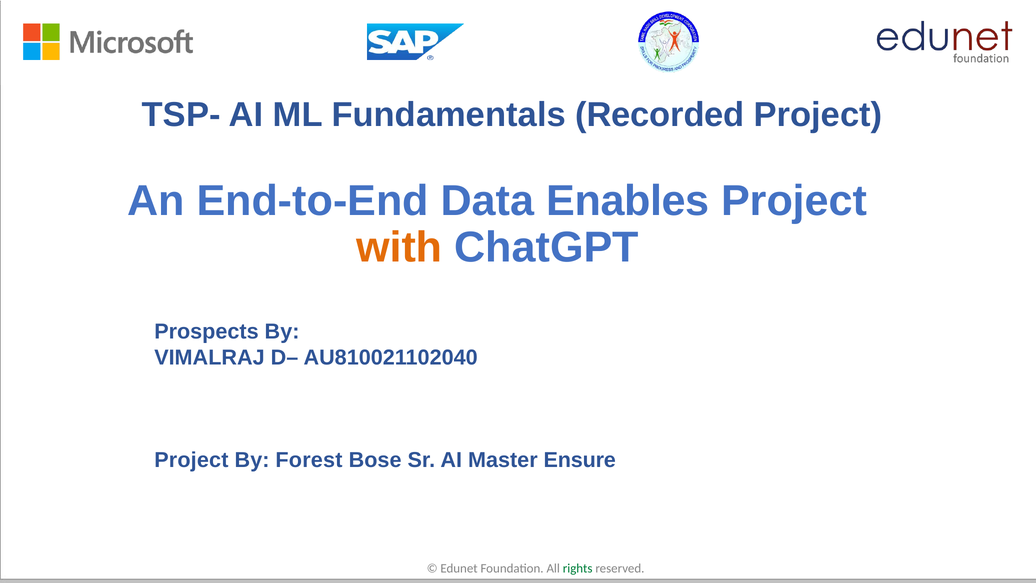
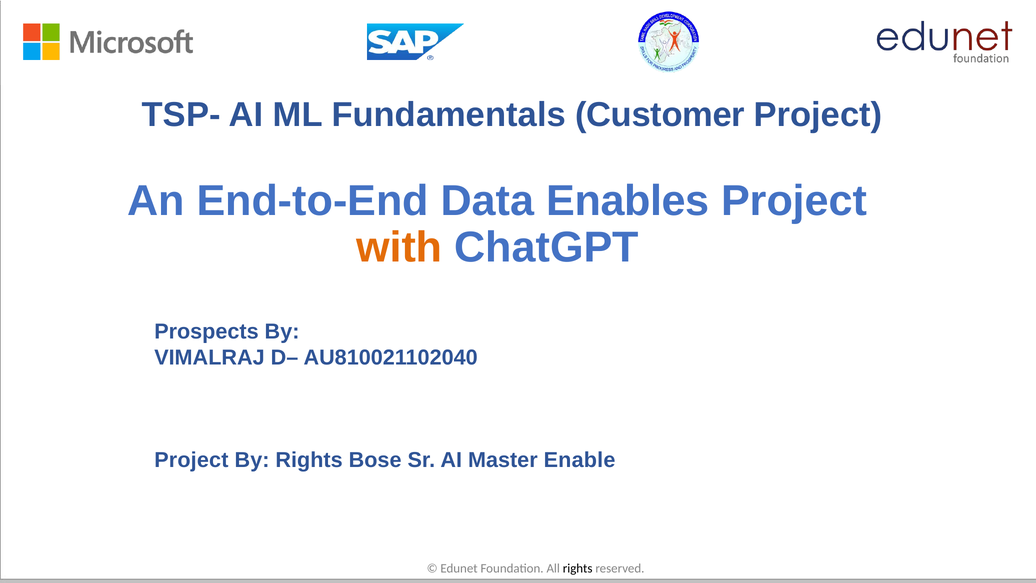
Recorded: Recorded -> Customer (660, 115)
By Forest: Forest -> Rights (309, 460)
Ensure: Ensure -> Enable (580, 460)
rights colour: green -> black (578, 568)
